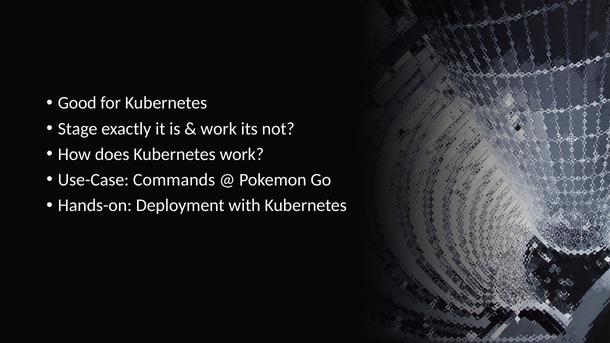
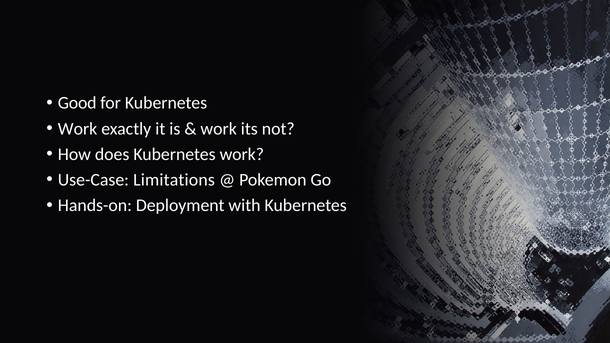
Stage: Stage -> Work (78, 129)
Commands: Commands -> Limitations (174, 180)
